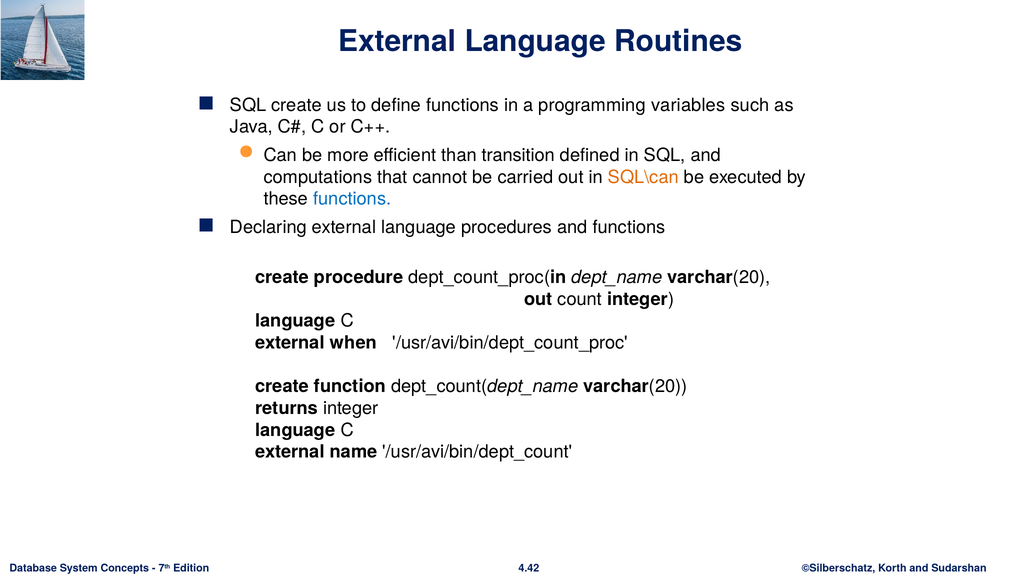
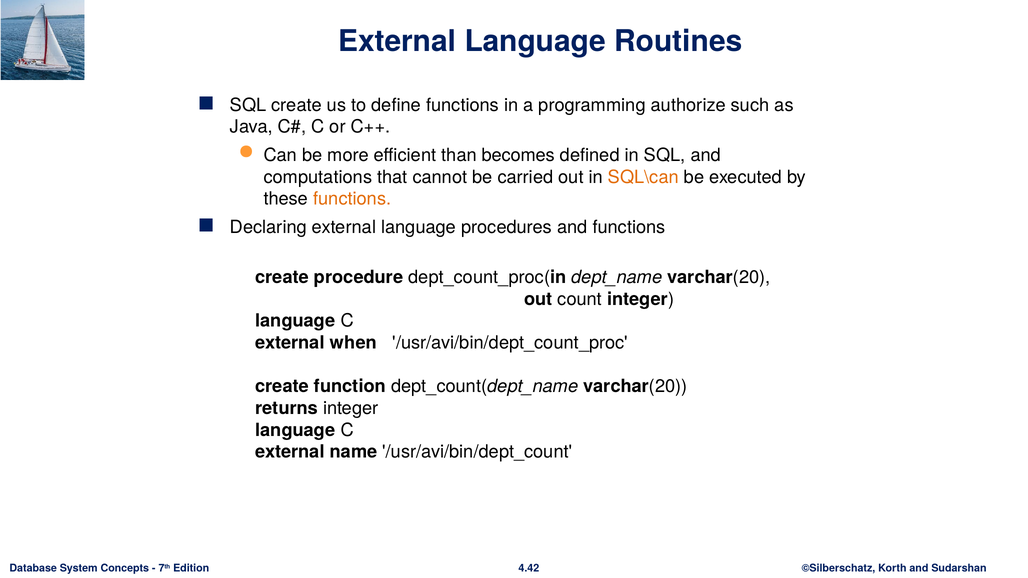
variables: variables -> authorize (688, 105)
transition: transition -> becomes (518, 155)
functions colour: blue -> orange (352, 199)
